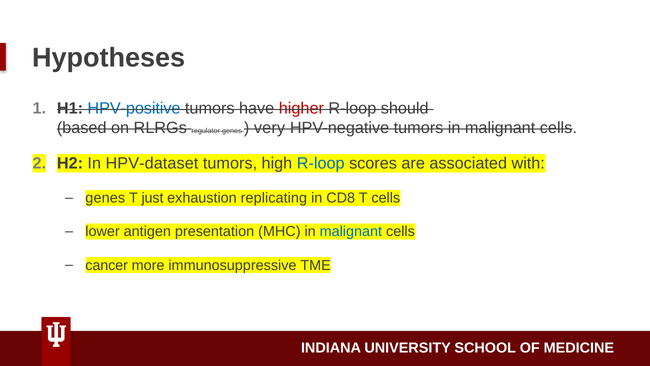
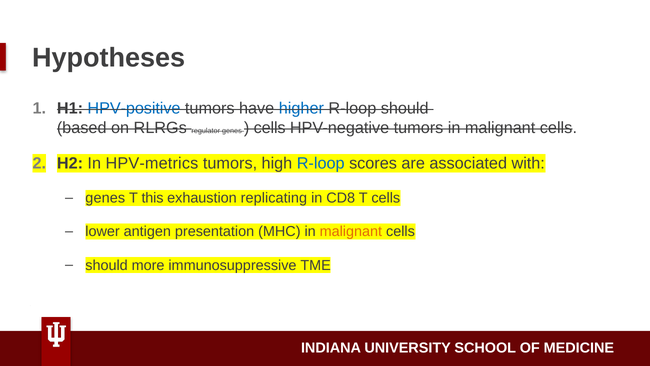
higher colour: red -> blue (301, 108)
very: very -> cells (270, 128)
HPV-dataset: HPV-dataset -> HPV-metrics (152, 163)
just: just -> this (153, 198)
malignant colour: blue -> orange (351, 231)
cancer: cancer -> should (107, 265)
